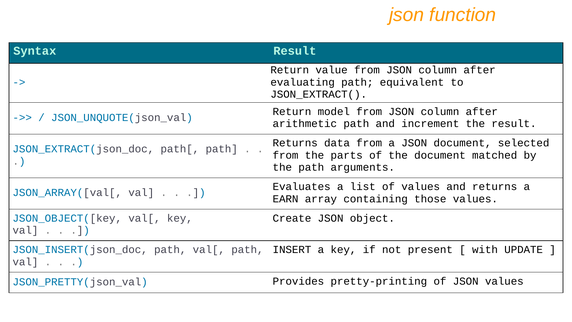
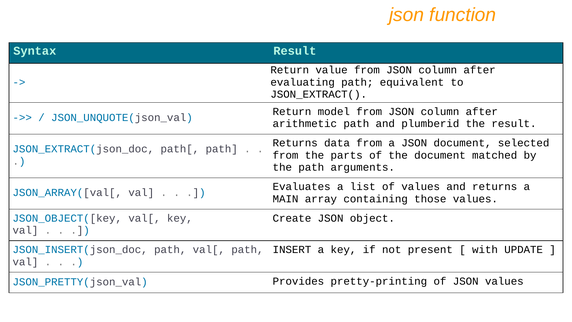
increment: increment -> plumberid (430, 124)
EARN: EARN -> MAIN (286, 199)
